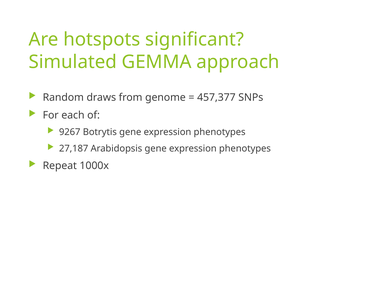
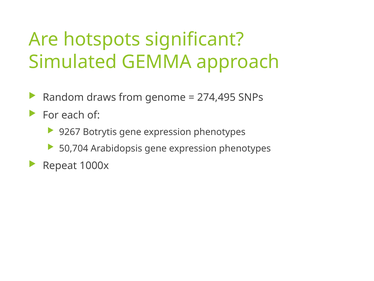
457,377: 457,377 -> 274,495 (216, 97)
27,187: 27,187 -> 50,704 (74, 148)
